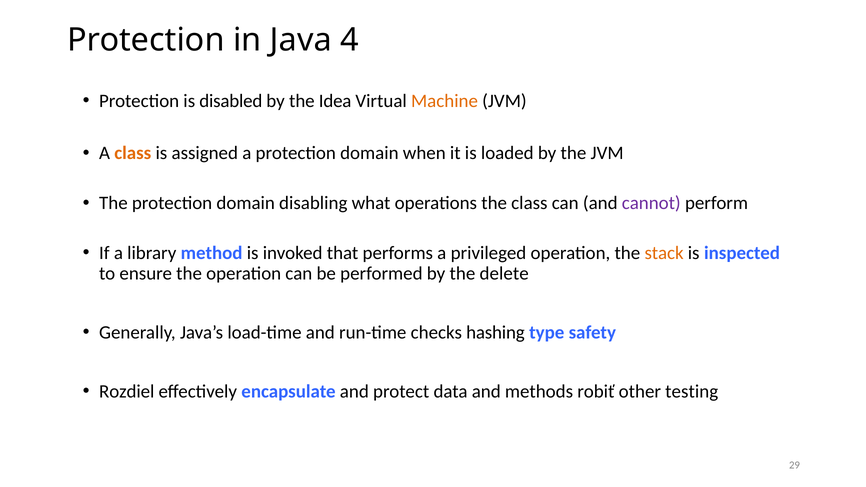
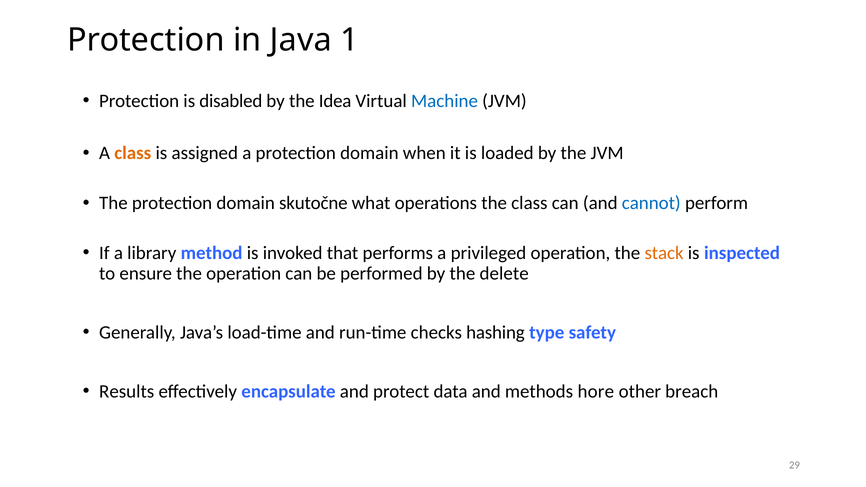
4: 4 -> 1 (349, 40)
Machine colour: orange -> blue (444, 101)
disabling: disabling -> skutočne (313, 203)
cannot colour: purple -> blue (651, 203)
Rozdiel: Rozdiel -> Results (127, 391)
robiť: robiť -> hore (596, 391)
testing: testing -> breach (692, 391)
